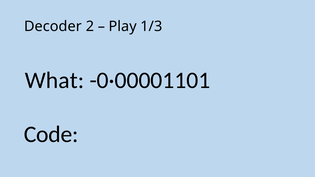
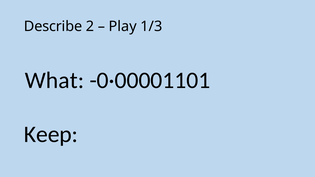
Decoder: Decoder -> Describe (53, 26)
Code: Code -> Keep (51, 135)
